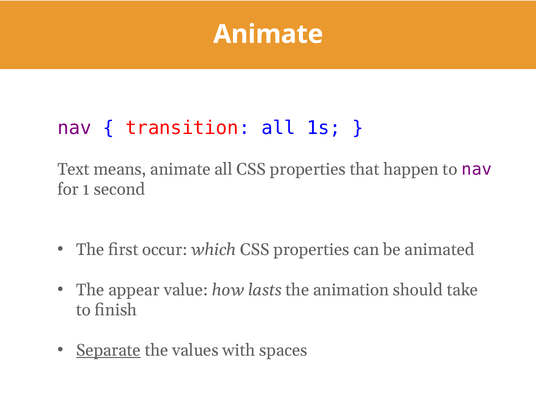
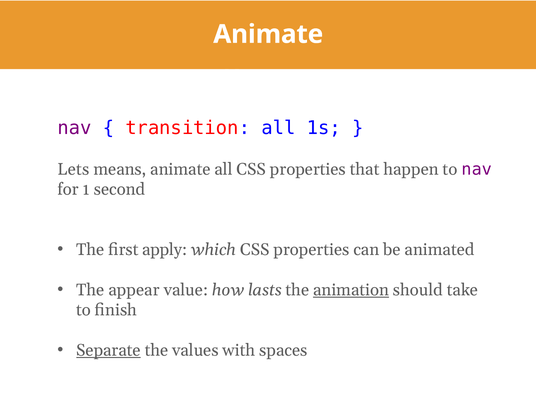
Text: Text -> Lets (73, 169)
occur: occur -> apply (165, 250)
animation underline: none -> present (351, 290)
